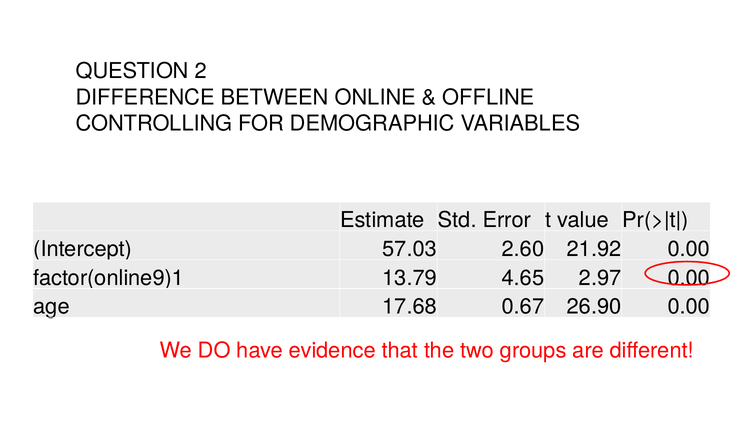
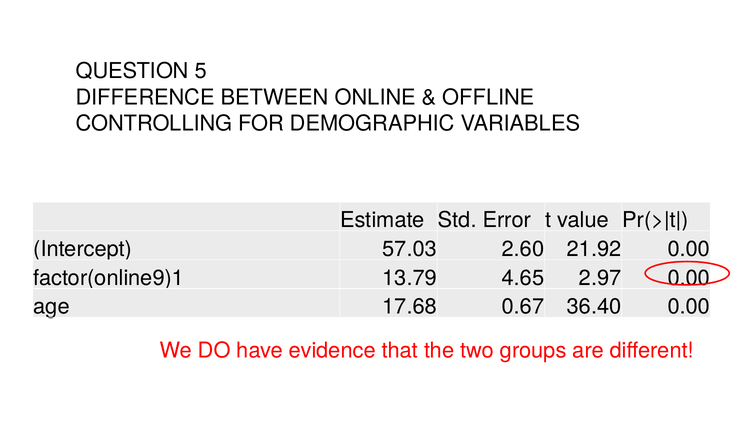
2: 2 -> 5 (201, 71)
26.90: 26.90 -> 36.40 (594, 307)
